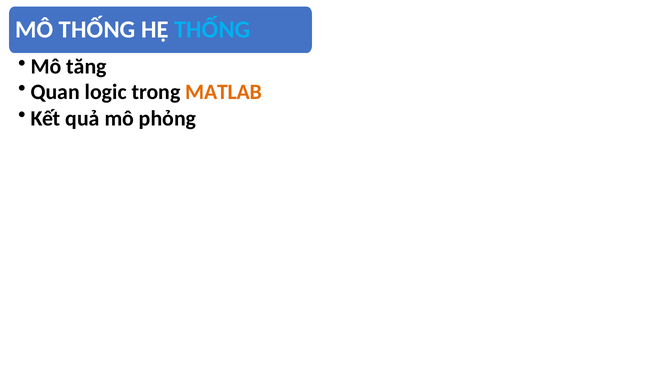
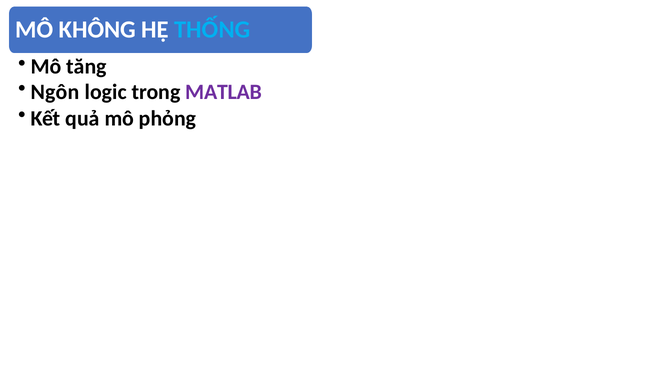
MÔ THỐNG: THỐNG -> KHÔNG (97, 30)
Quan: Quan -> Ngôn (55, 92)
MATLAB colour: orange -> purple (224, 92)
